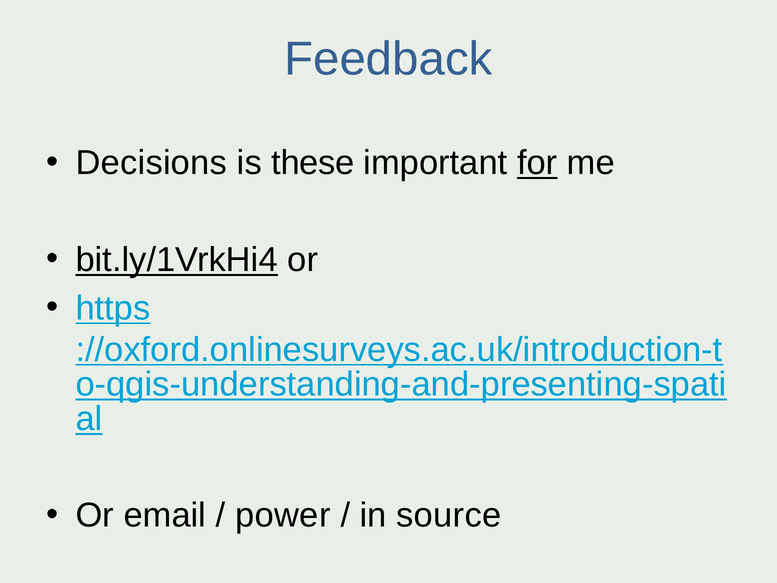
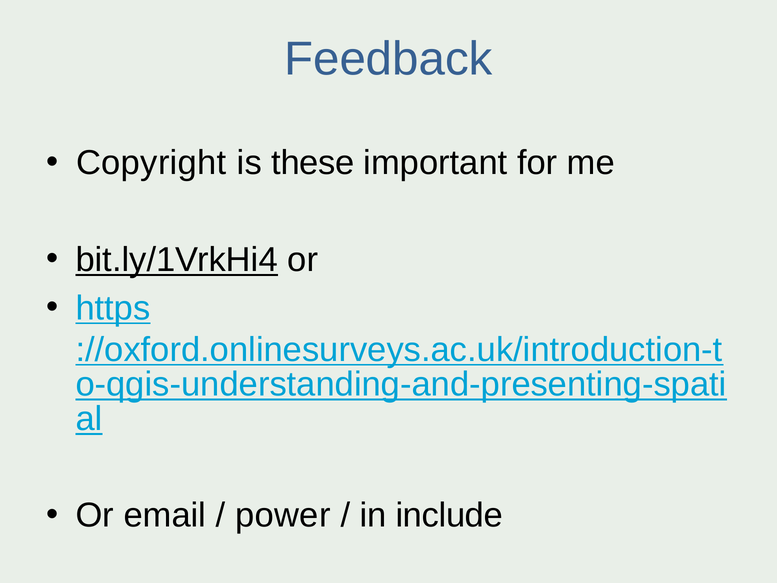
Decisions: Decisions -> Copyright (151, 163)
for underline: present -> none (537, 163)
source: source -> include (449, 515)
